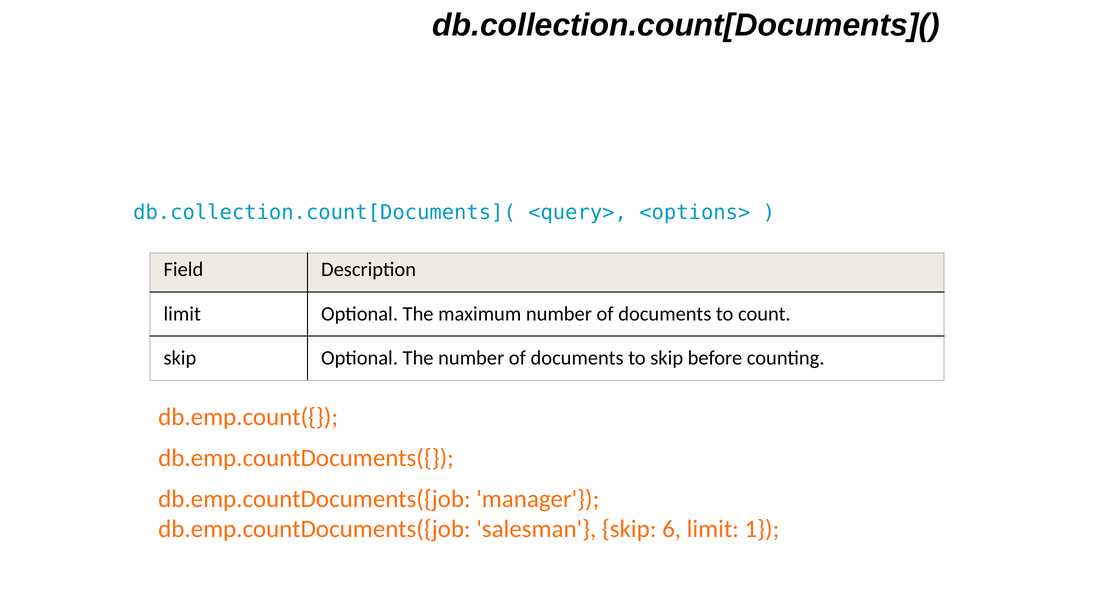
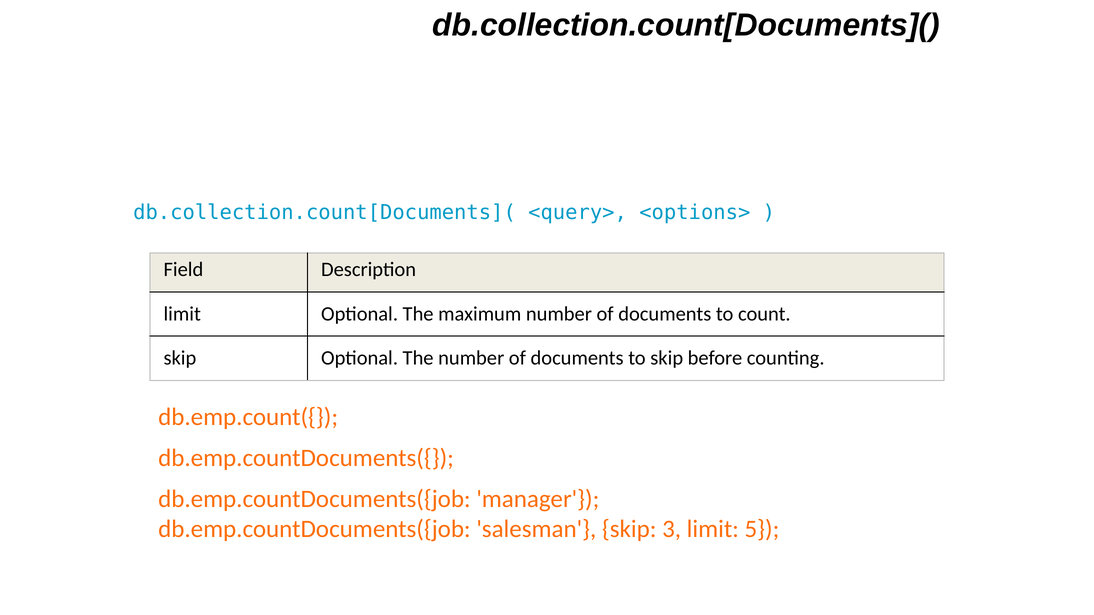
6: 6 -> 3 (672, 530)
1: 1 -> 5 (762, 530)
